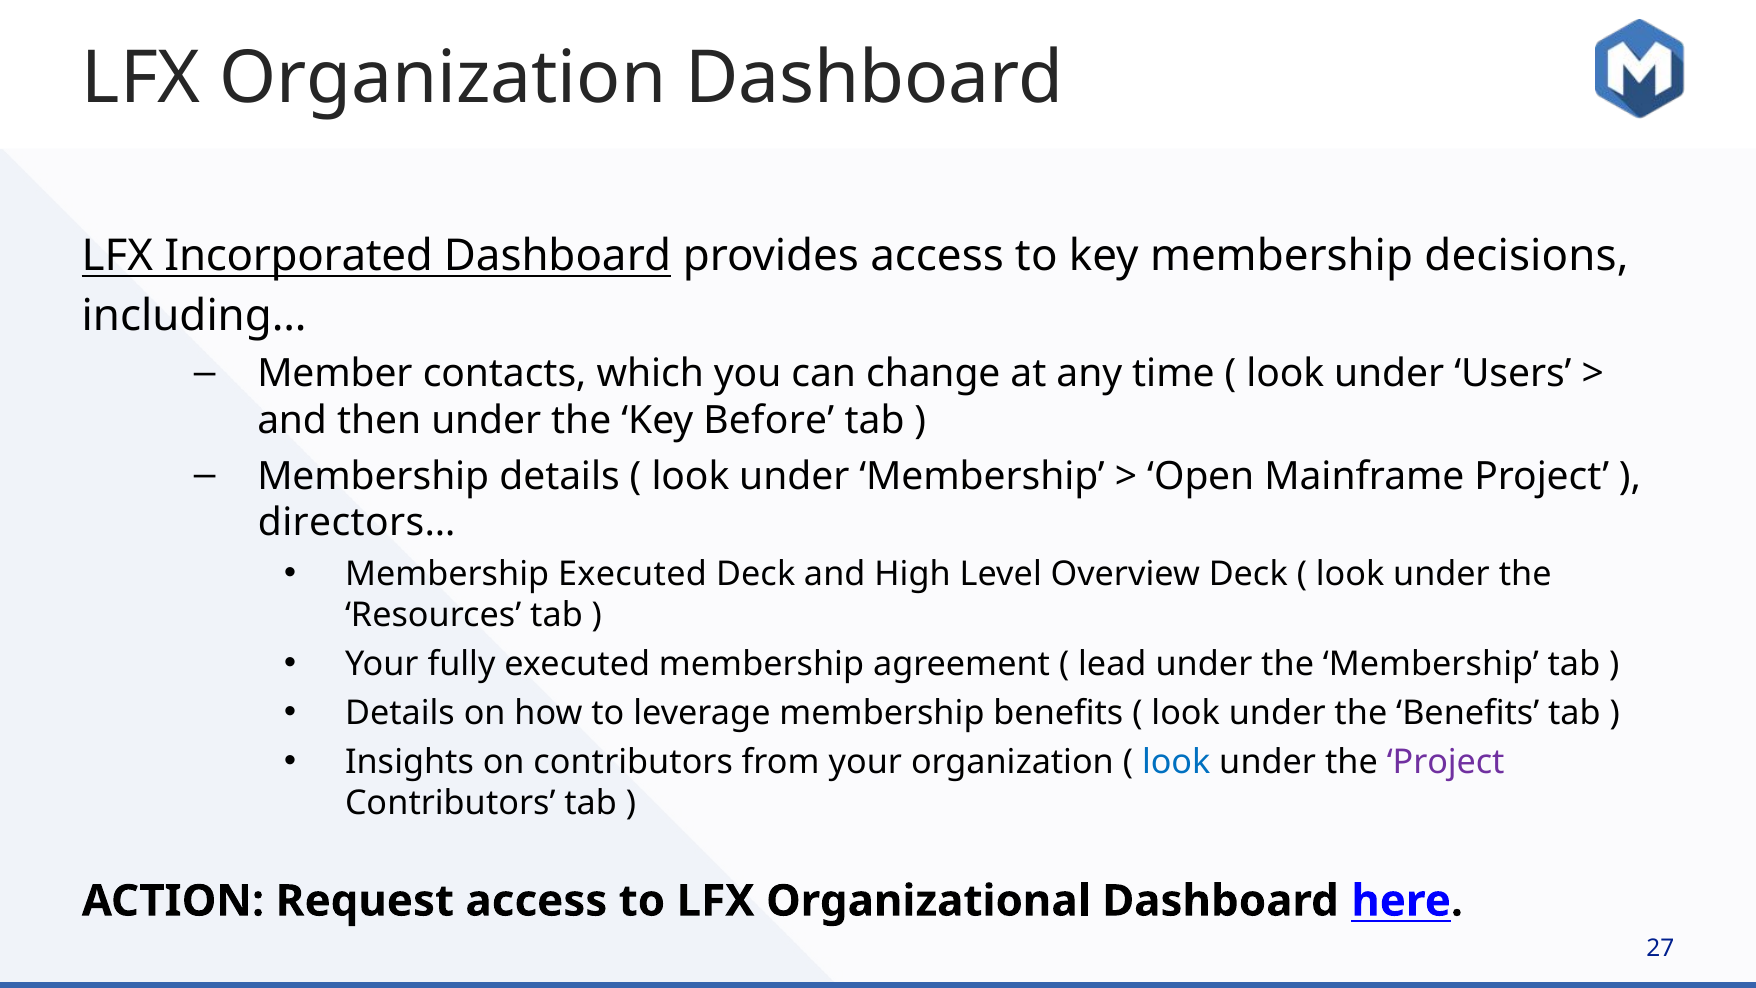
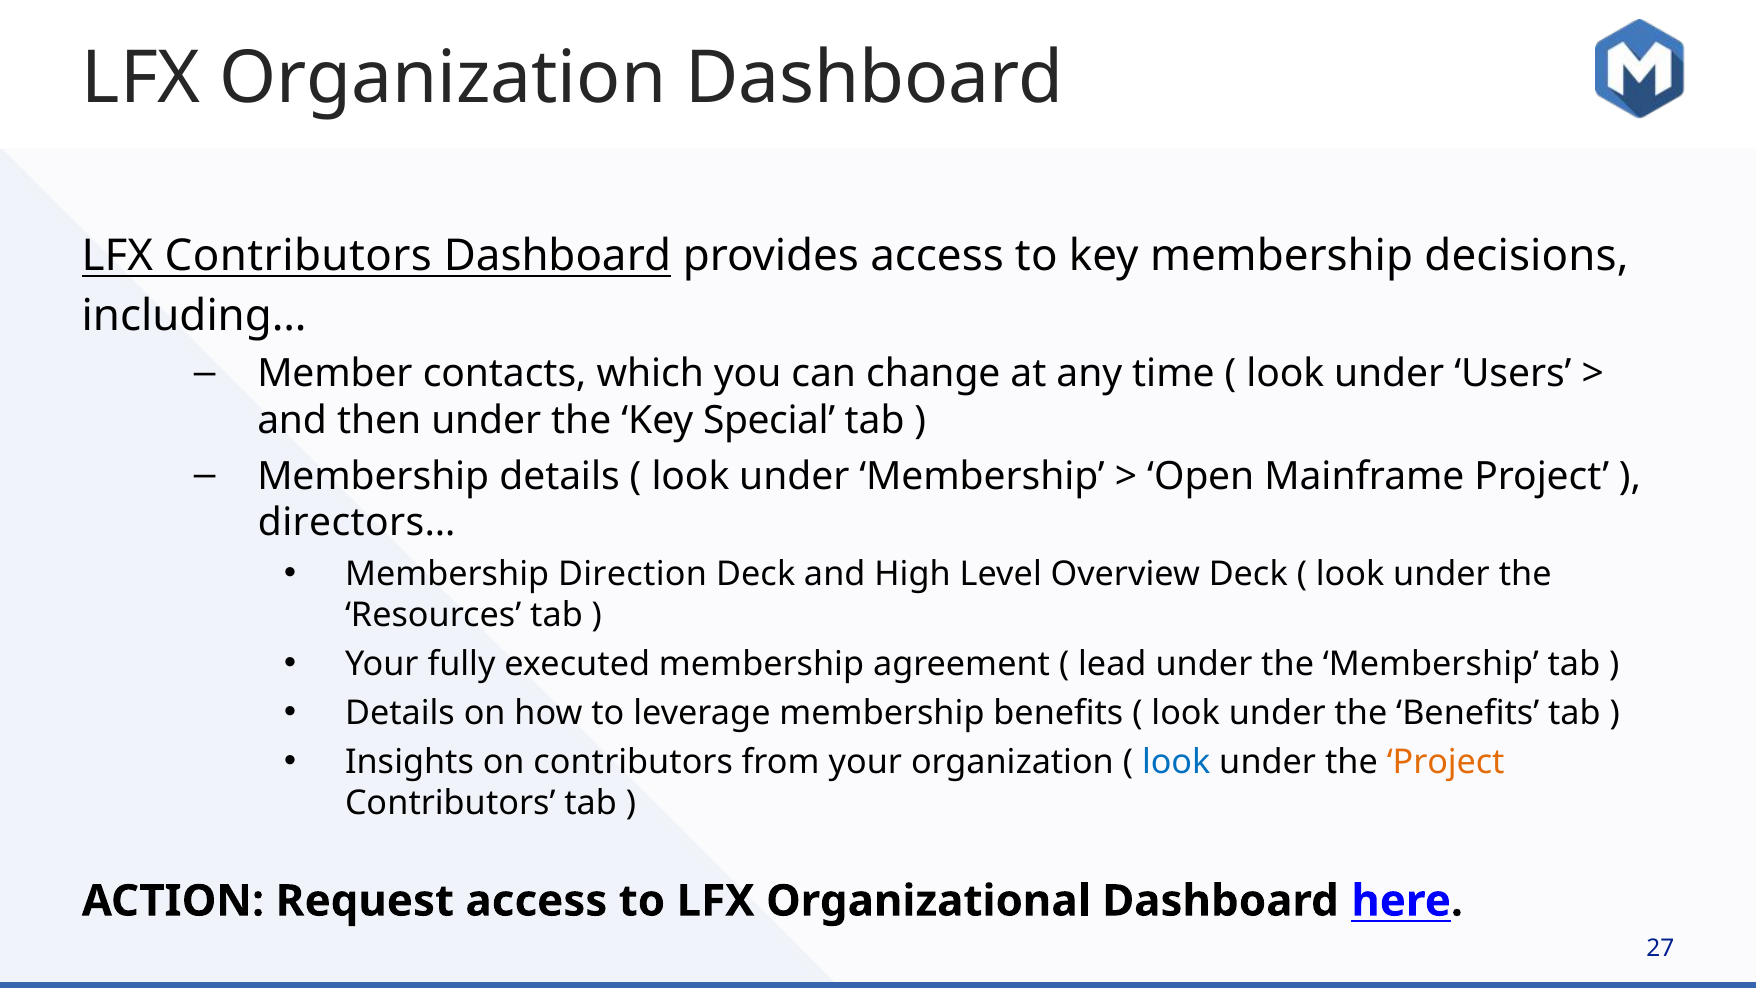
LFX Incorporated: Incorporated -> Contributors (298, 256)
Before: Before -> Special (769, 420)
Membership Executed: Executed -> Direction (633, 574)
Project colour: purple -> orange (1446, 762)
